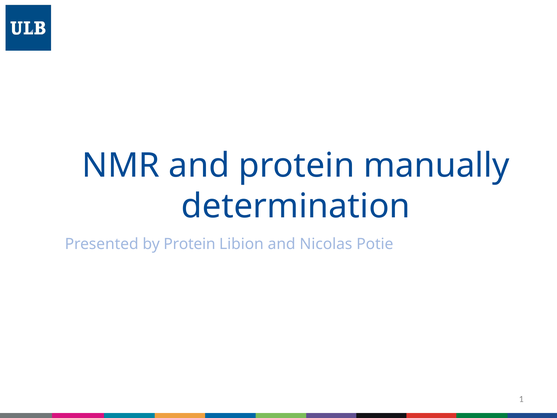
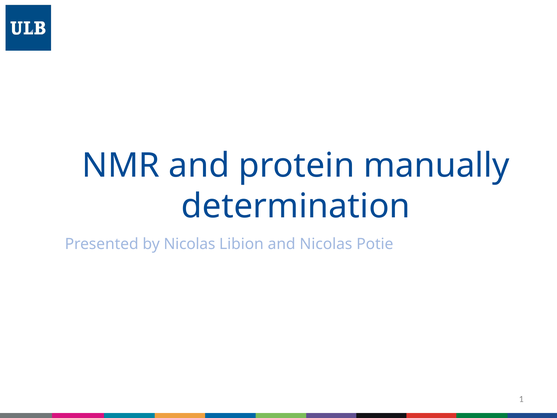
by Protein: Protein -> Nicolas (189, 244)
